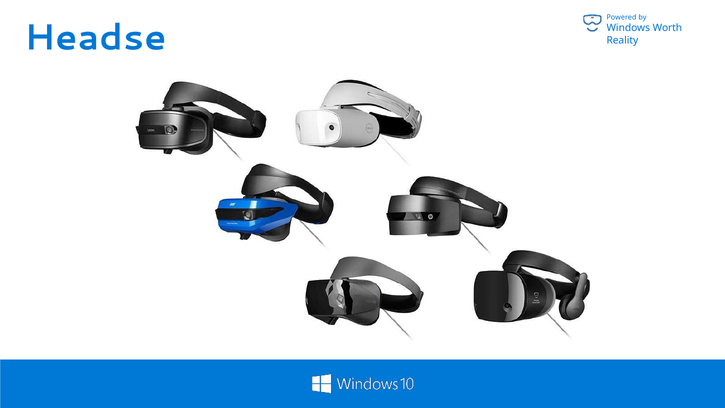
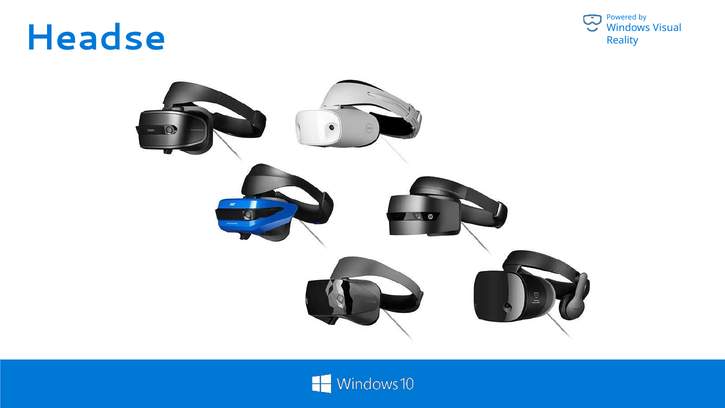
Worth: Worth -> Visual (667, 28)
